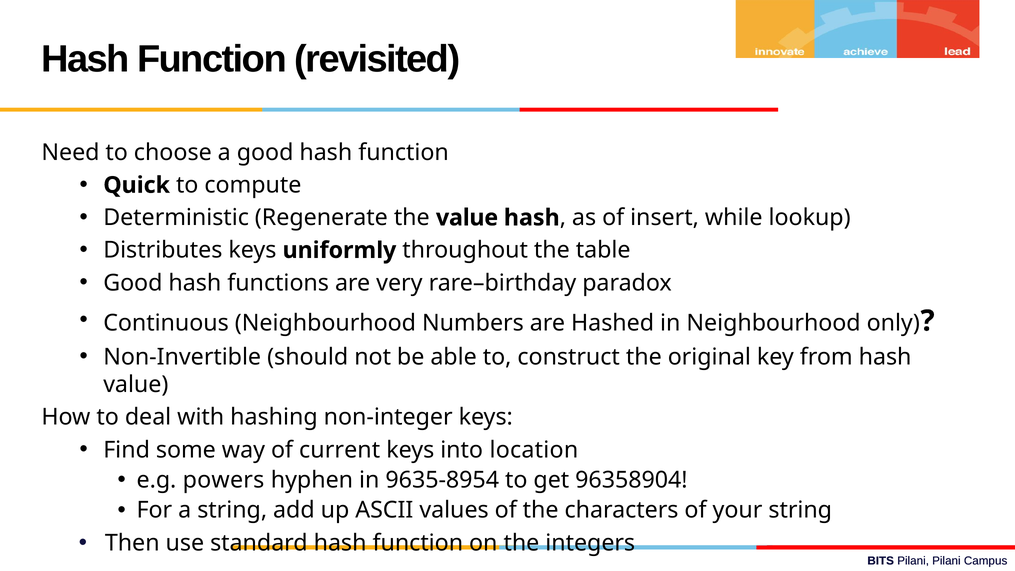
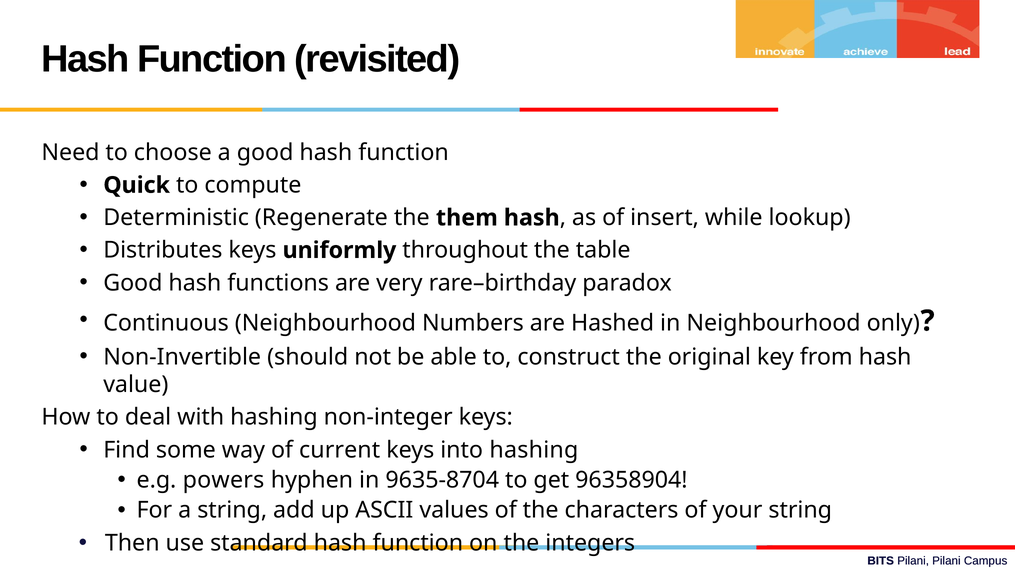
the value: value -> them (467, 218)
into location: location -> hashing (534, 450)
9635-8954: 9635-8954 -> 9635-8704 (442, 480)
